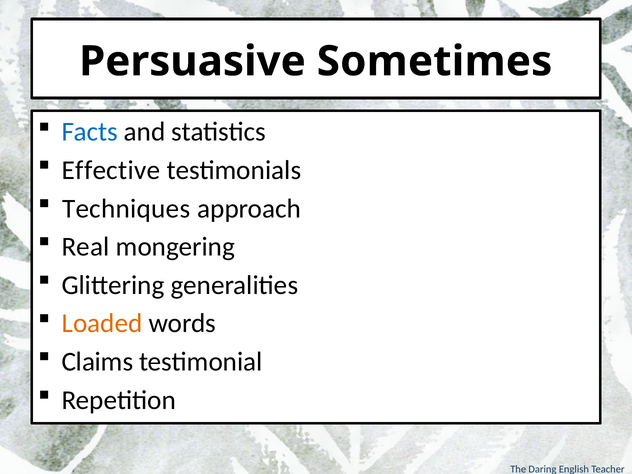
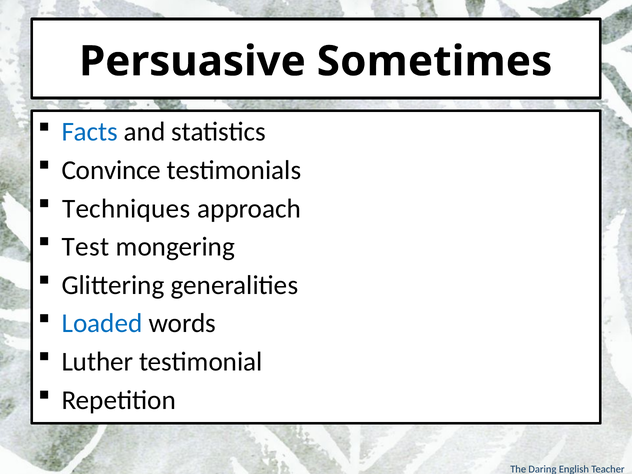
Effective: Effective -> Convince (111, 170)
Real: Real -> Test (85, 247)
Loaded colour: orange -> blue (102, 323)
Claims: Claims -> Luther (97, 362)
